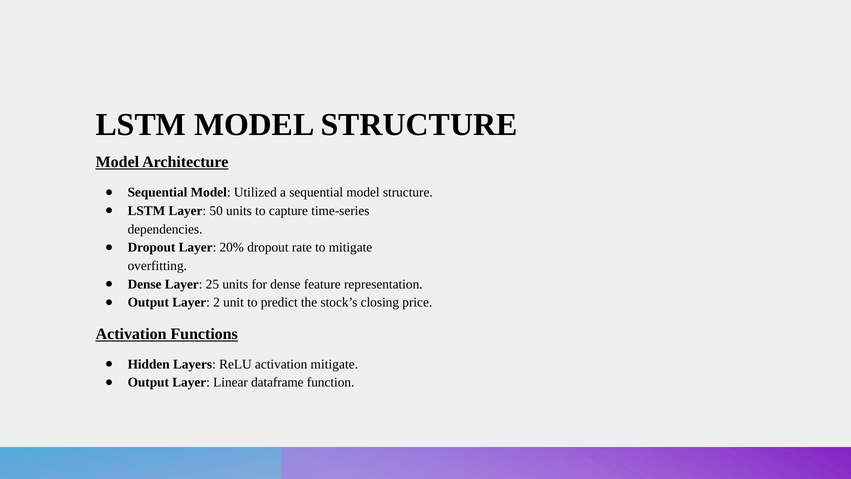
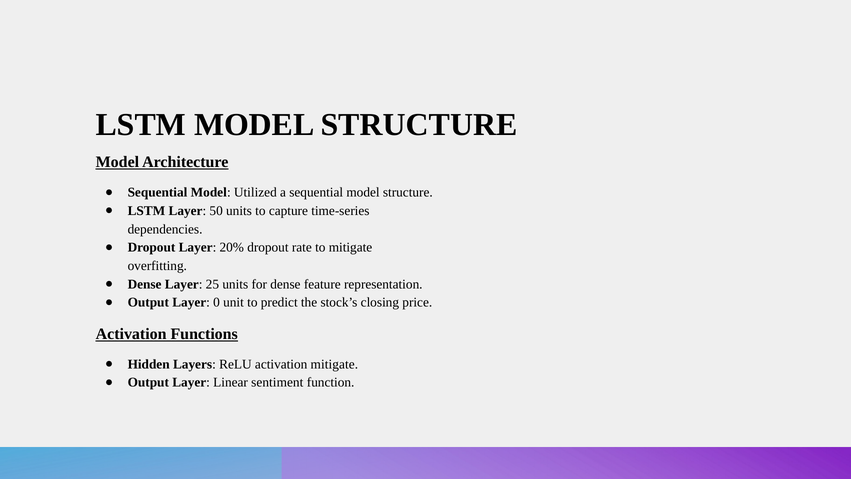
2: 2 -> 0 (216, 302)
dataframe: dataframe -> sentiment (277, 382)
